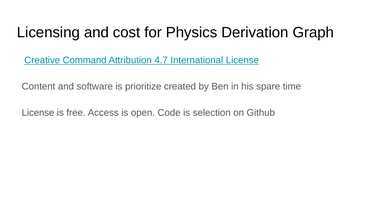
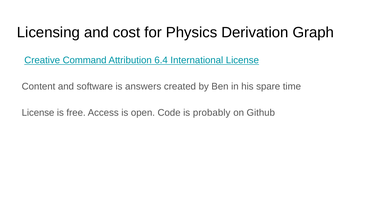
4.7: 4.7 -> 6.4 (161, 60)
prioritize: prioritize -> answers (143, 87)
selection: selection -> probably (212, 113)
